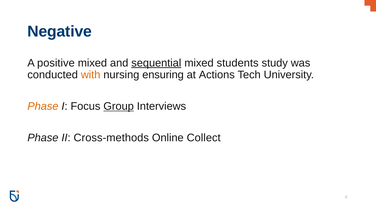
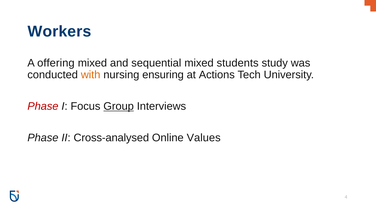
Negative: Negative -> Workers (60, 32)
positive: positive -> offering (56, 63)
sequential underline: present -> none (156, 63)
Phase colour: orange -> red (43, 107)
Cross-methods: Cross-methods -> Cross-analysed (111, 138)
Collect: Collect -> Values (204, 138)
